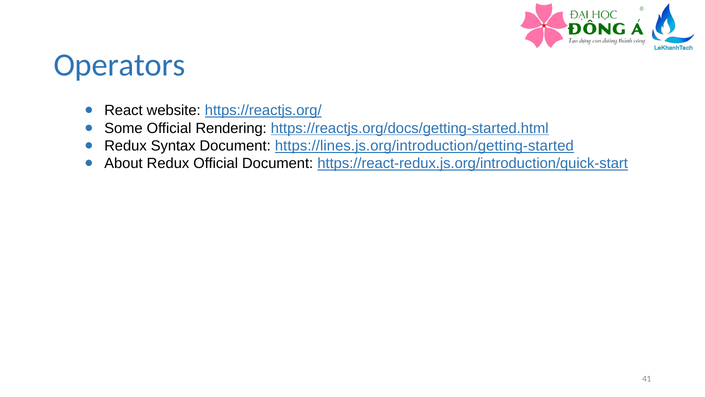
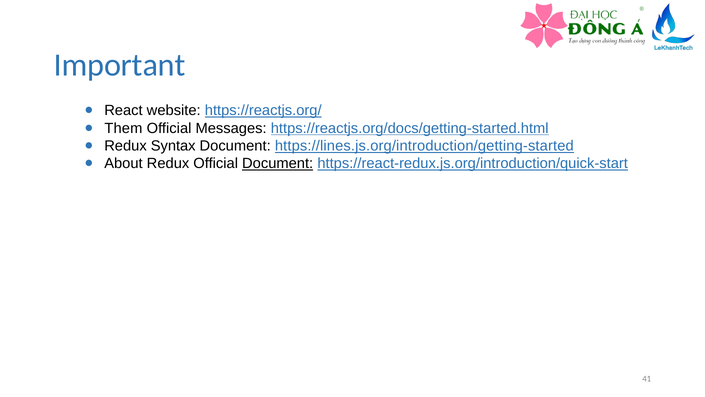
Operators: Operators -> Important (120, 65)
Some: Some -> Them (123, 128)
Rendering: Rendering -> Messages (231, 128)
Document underline: none -> present (278, 163)
